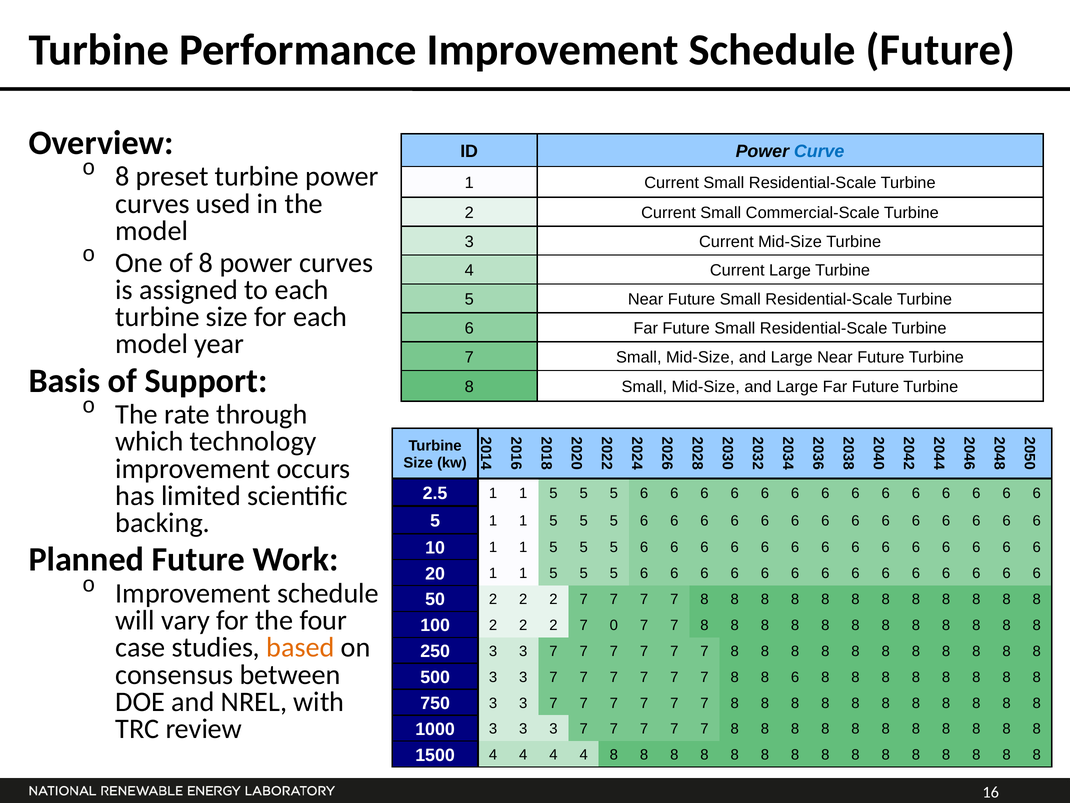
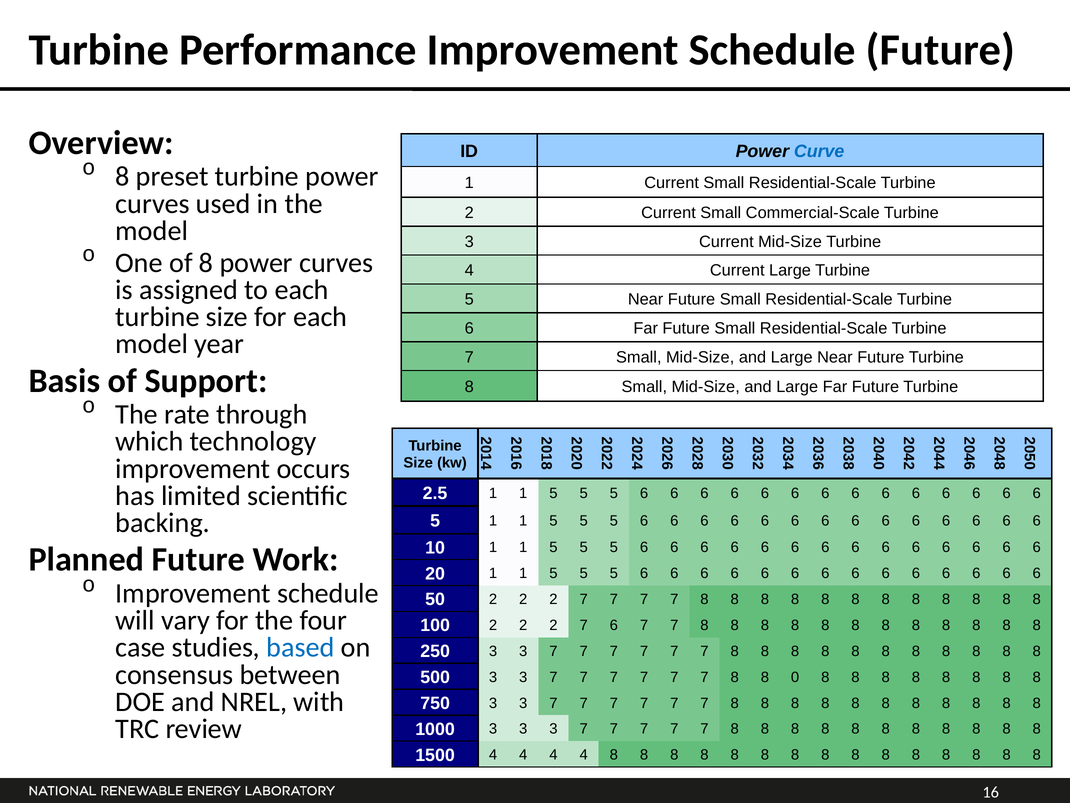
7 0: 0 -> 6 (614, 625)
based colour: orange -> blue (301, 647)
8 6: 6 -> 0 (795, 677)
